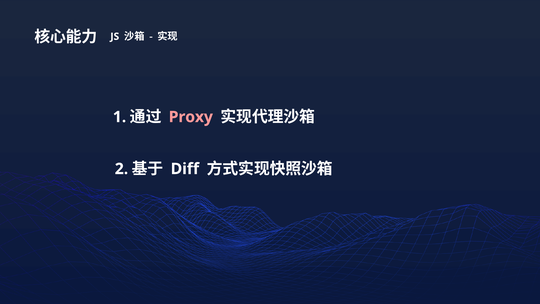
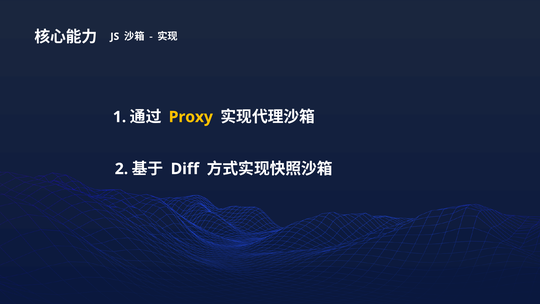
Proxy colour: pink -> yellow (191, 117)
